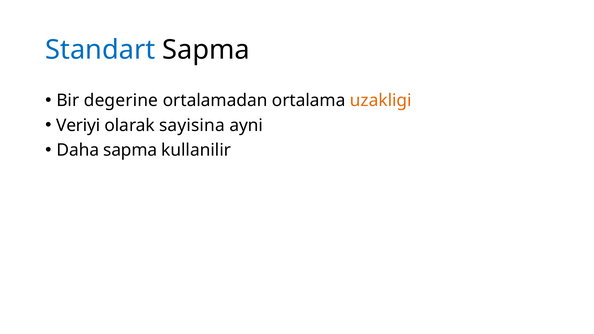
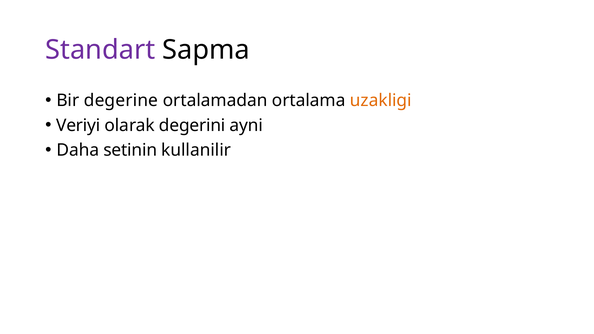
Standart colour: blue -> purple (100, 50)
sayisina: sayisina -> degerini (192, 125)
Daha sapma: sapma -> setinin (130, 150)
